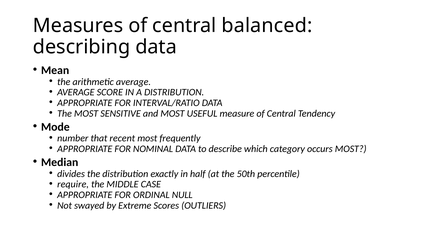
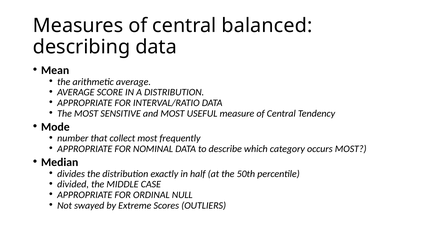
recent: recent -> collect (122, 138)
require: require -> divided (73, 184)
